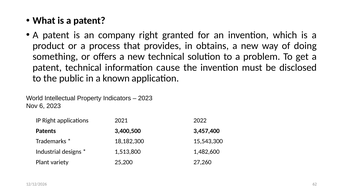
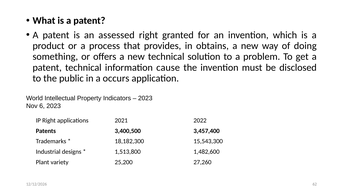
company: company -> assessed (117, 35)
known: known -> occurs (116, 78)
